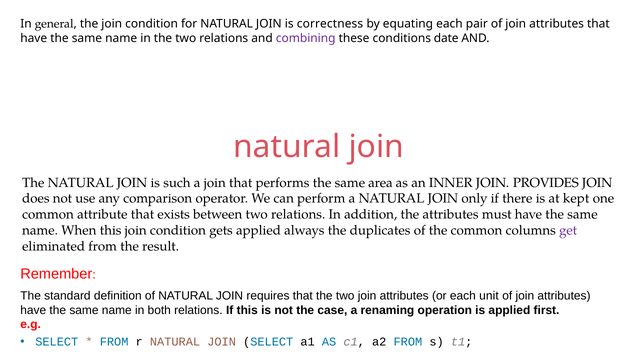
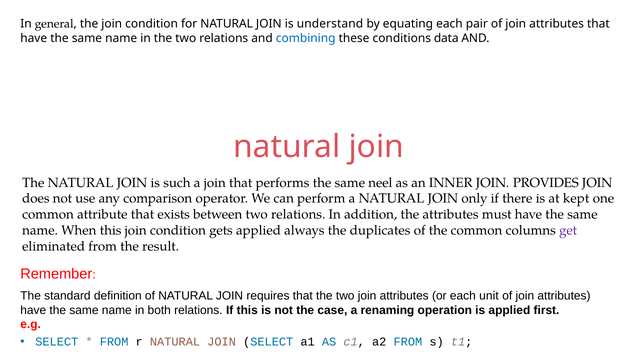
correctness: correctness -> understand (330, 24)
combining colour: purple -> blue (306, 38)
date: date -> data (446, 38)
area: area -> neel (380, 183)
